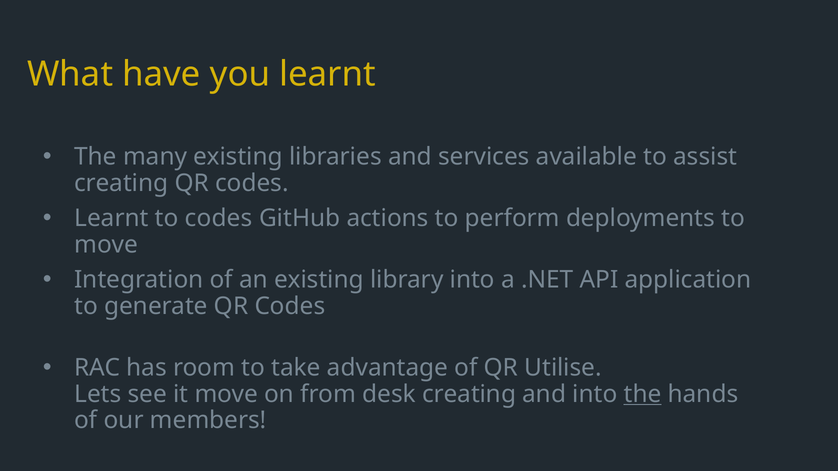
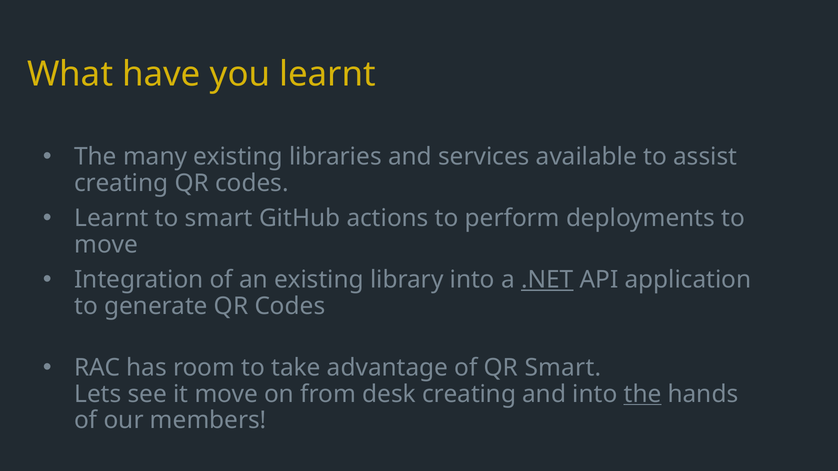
to codes: codes -> smart (219, 218)
.NET underline: none -> present (547, 280)
QR Utilise: Utilise -> Smart (563, 368)
